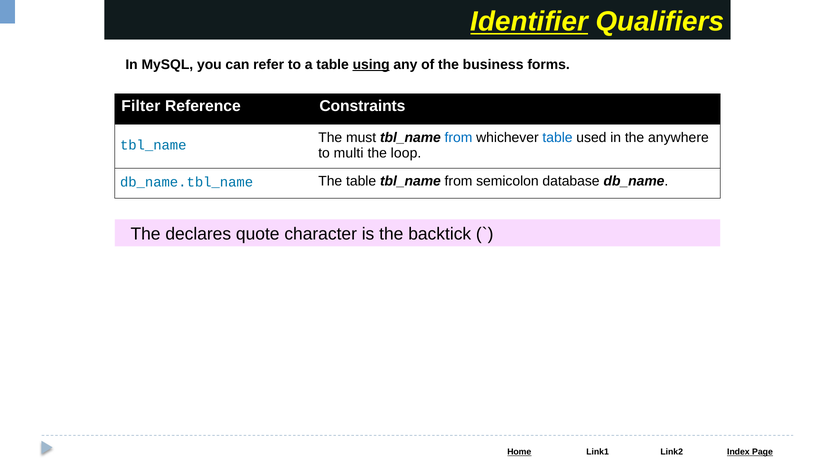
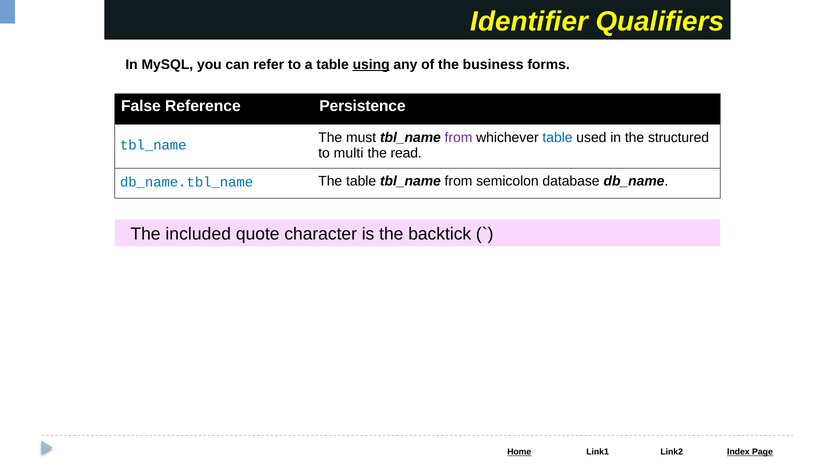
Identifier underline: present -> none (529, 22)
Filter: Filter -> False (141, 106)
Constraints: Constraints -> Persistence (362, 106)
from colour: blue -> purple (459, 137)
anywhere: anywhere -> structured (679, 137)
loop: loop -> read (406, 153)
declares: declares -> included (198, 234)
